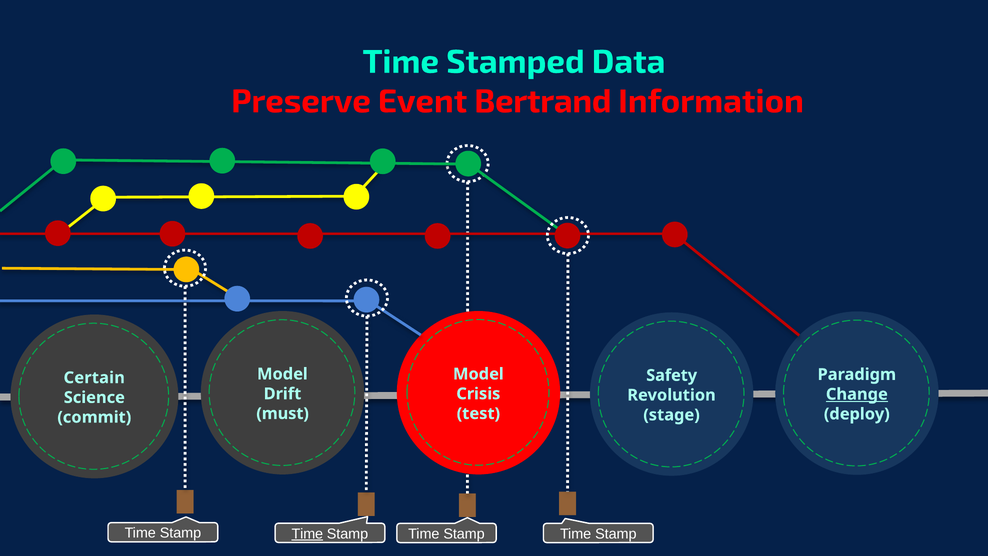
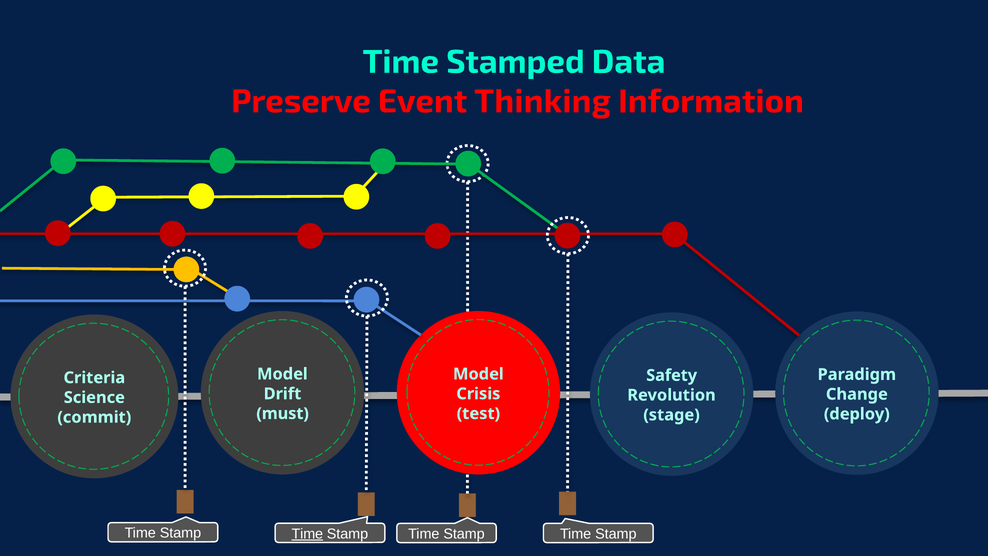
Bertrand: Bertrand -> Thinking (543, 101)
Certain: Certain -> Criteria (94, 378)
Change underline: present -> none (857, 394)
